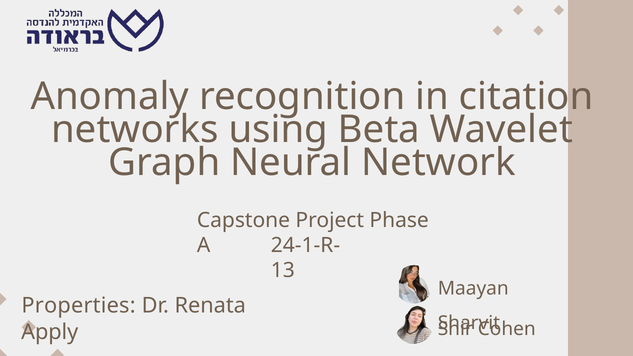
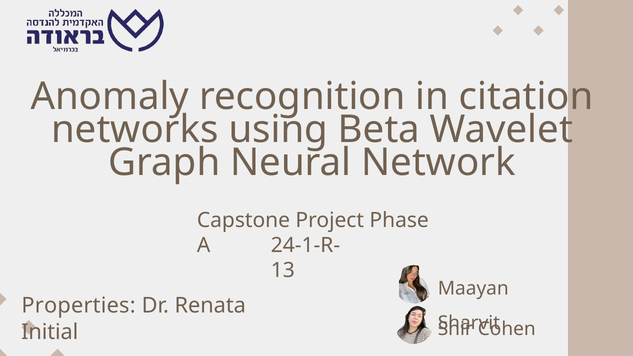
Apply: Apply -> Initial (50, 332)
